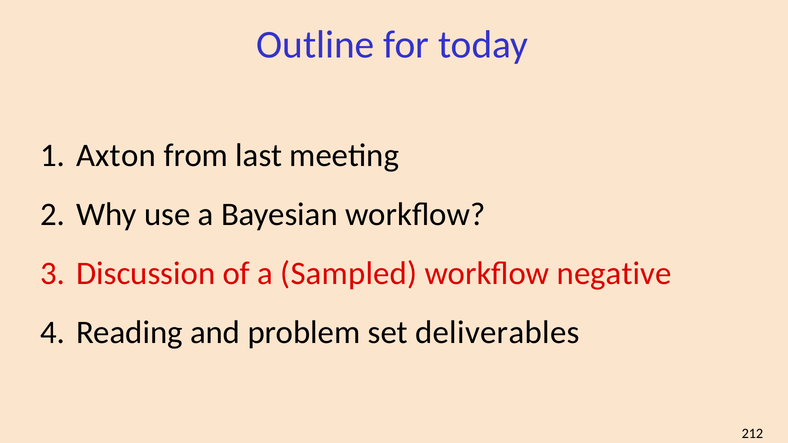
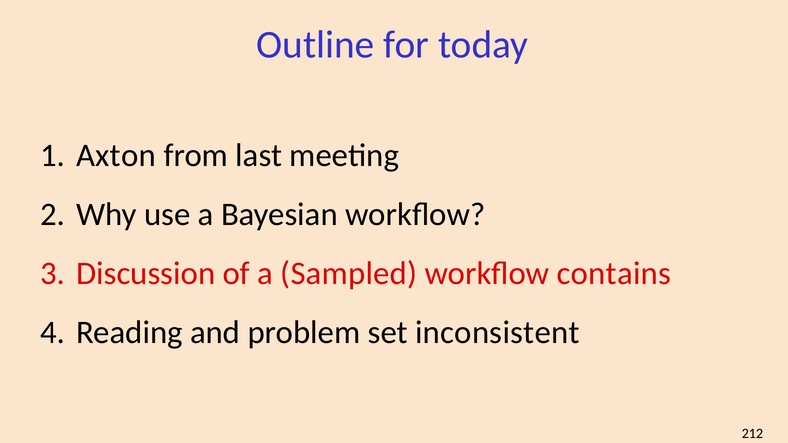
negative: negative -> contains (614, 274)
deliverables: deliverables -> inconsistent (497, 333)
